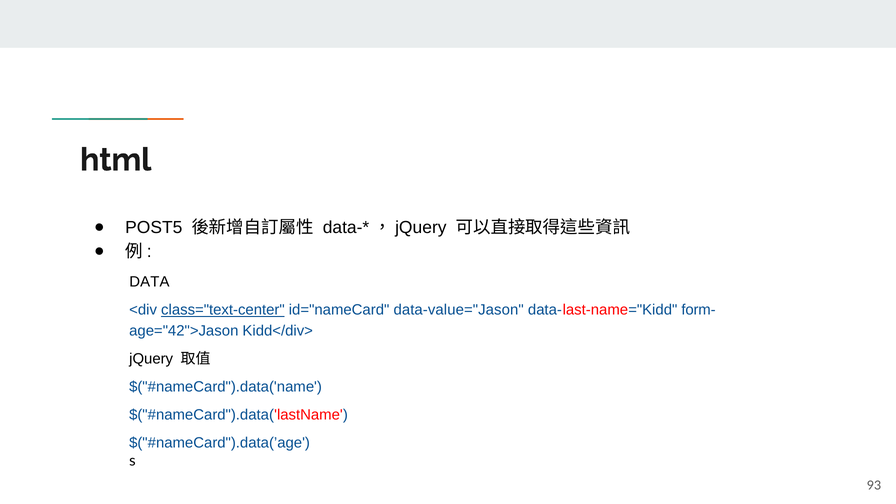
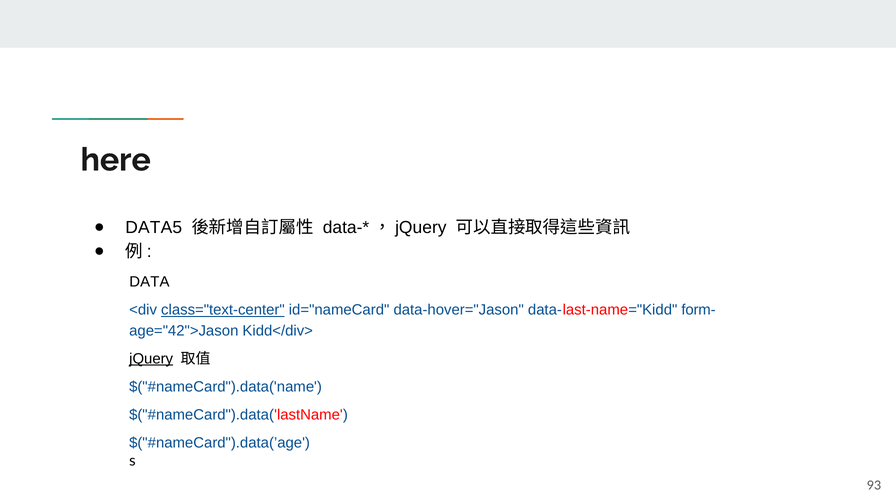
html: html -> here (116, 160)
POST5: POST5 -> DATA5 (154, 227)
data-value="Jason: data-value="Jason -> data-hover="Jason (459, 310)
jQuery underline: none -> present (151, 359)
